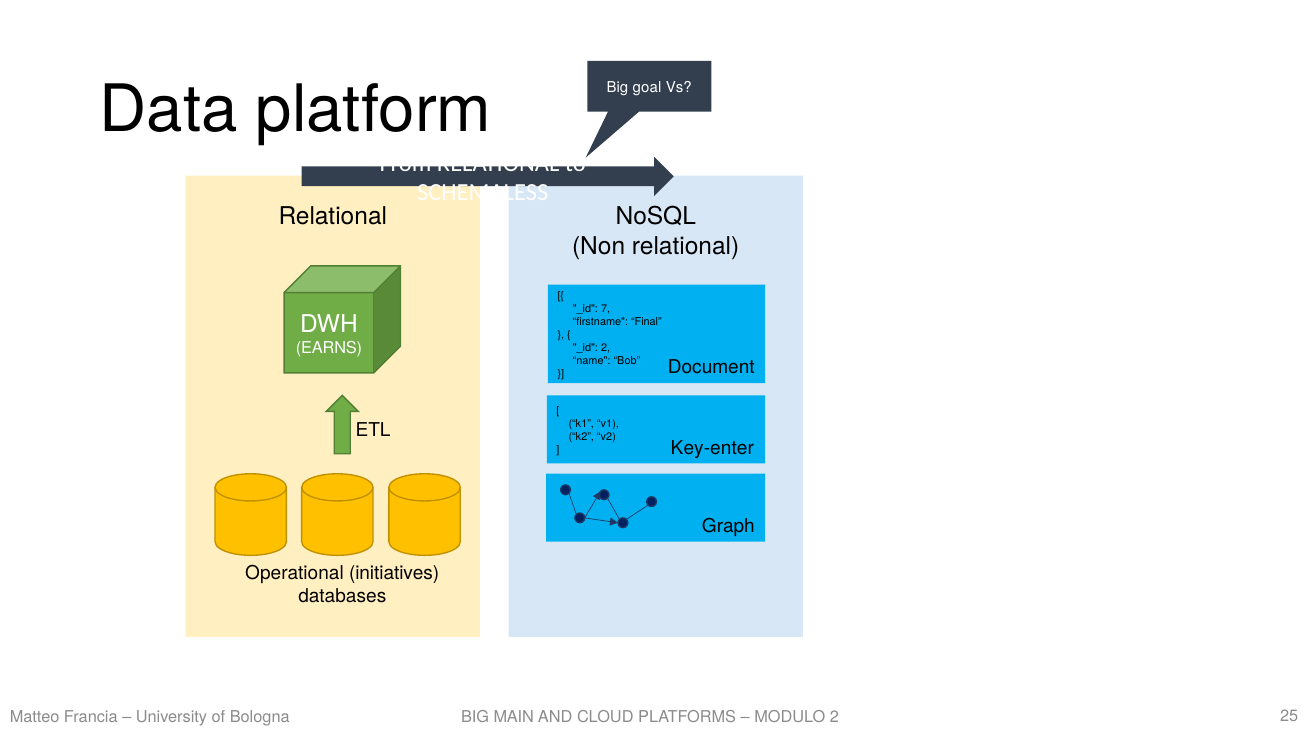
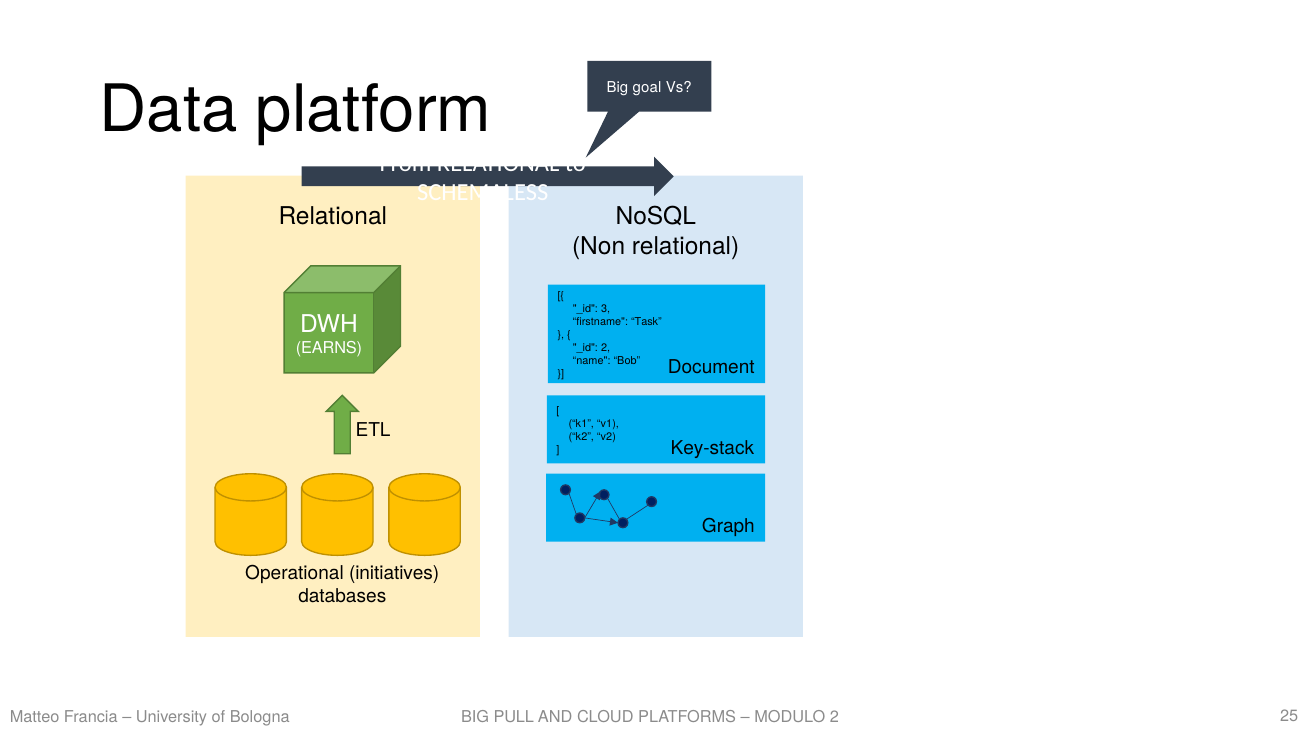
7: 7 -> 3 (606, 308)
Final: Final -> Task (646, 321)
Key-enter: Key-enter -> Key-stack (712, 448)
MAIN: MAIN -> PULL (514, 717)
